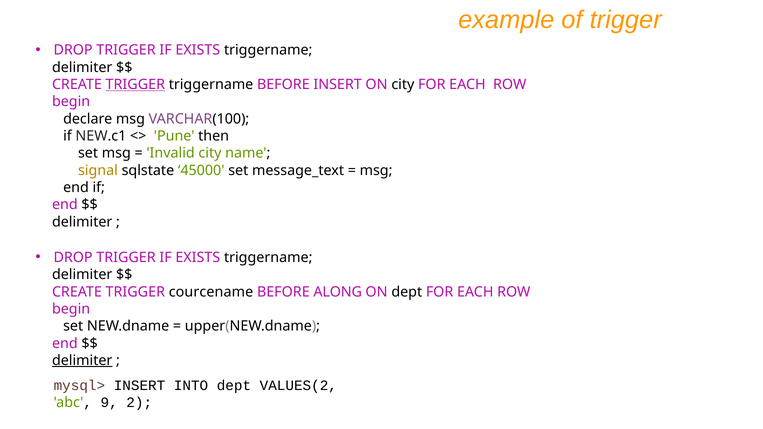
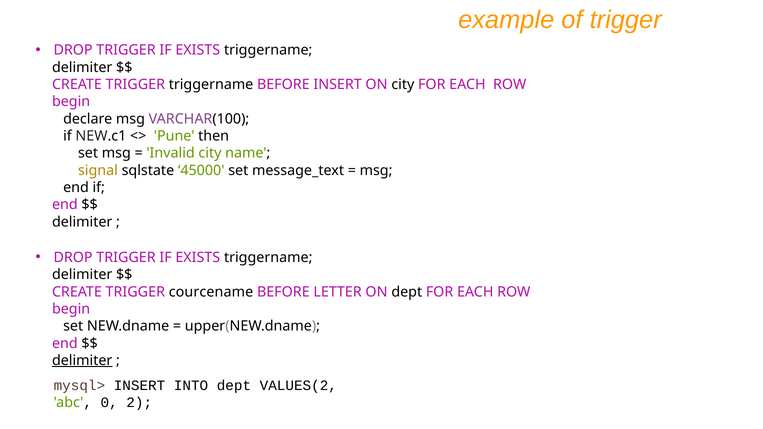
TRIGGER underline: present -> none (135, 85)
ALONG: ALONG -> LETTER (338, 292)
9: 9 -> 0 (109, 403)
